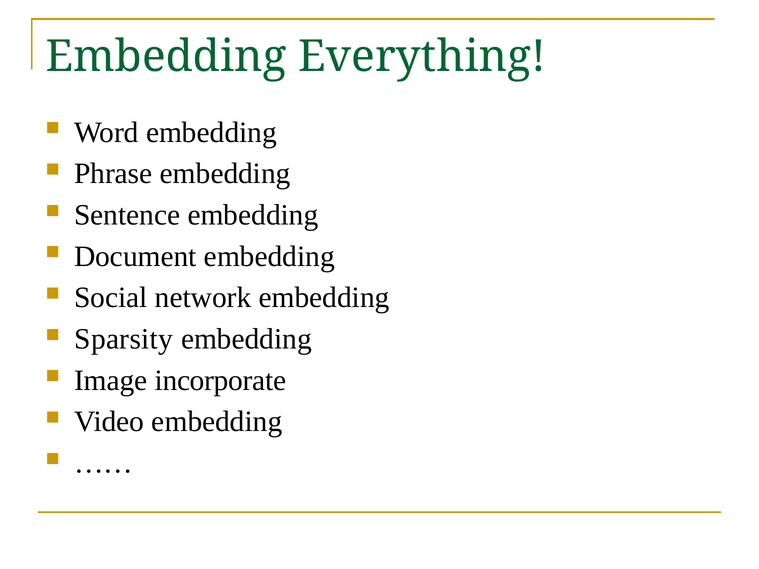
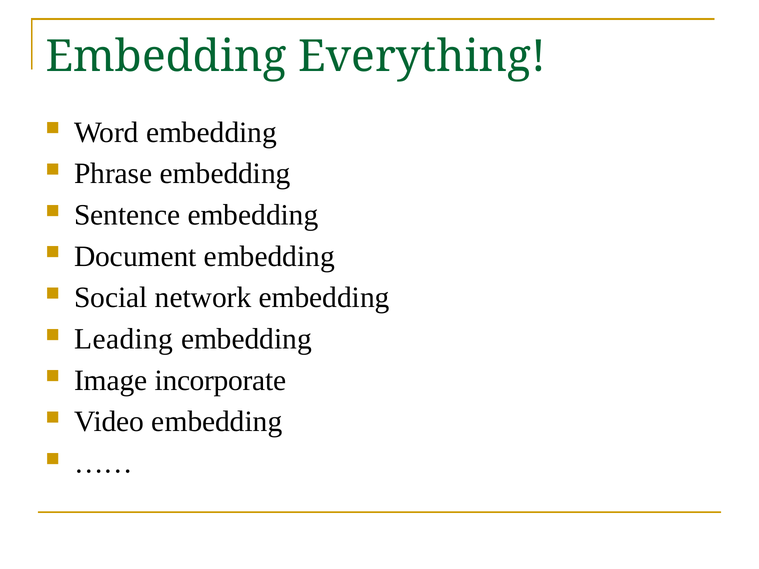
Sparsity: Sparsity -> Leading (124, 339)
